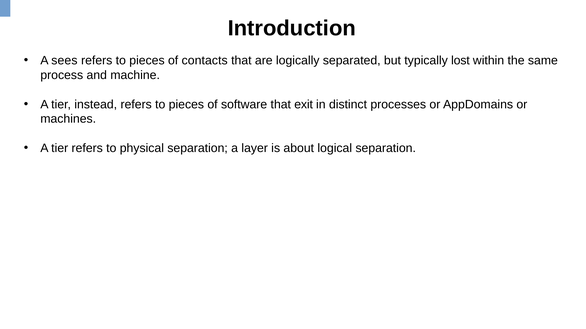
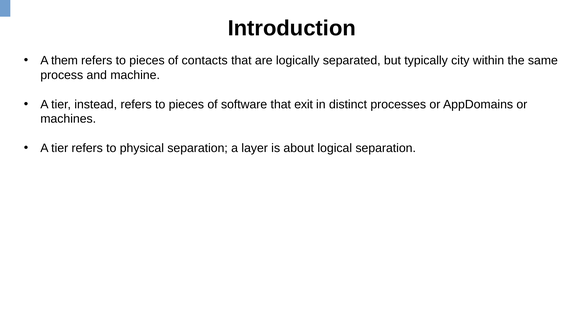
sees: sees -> them (65, 61)
lost: lost -> city (460, 61)
